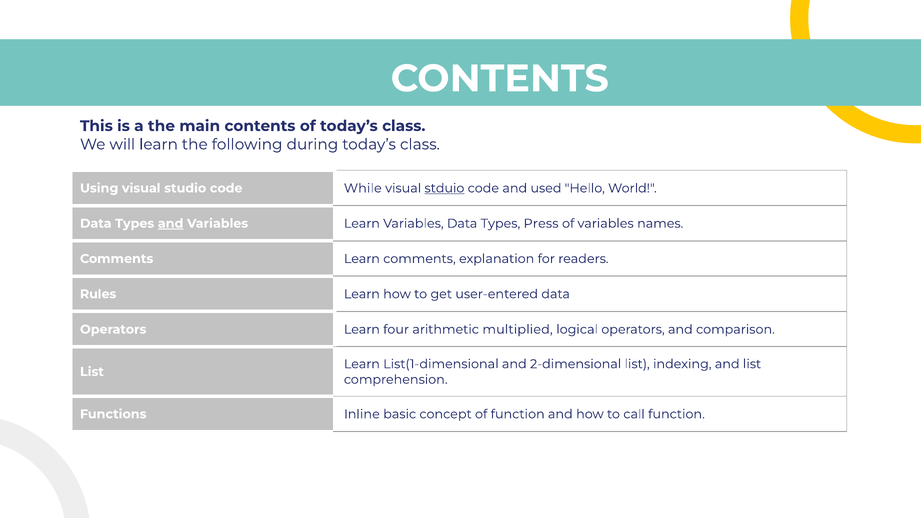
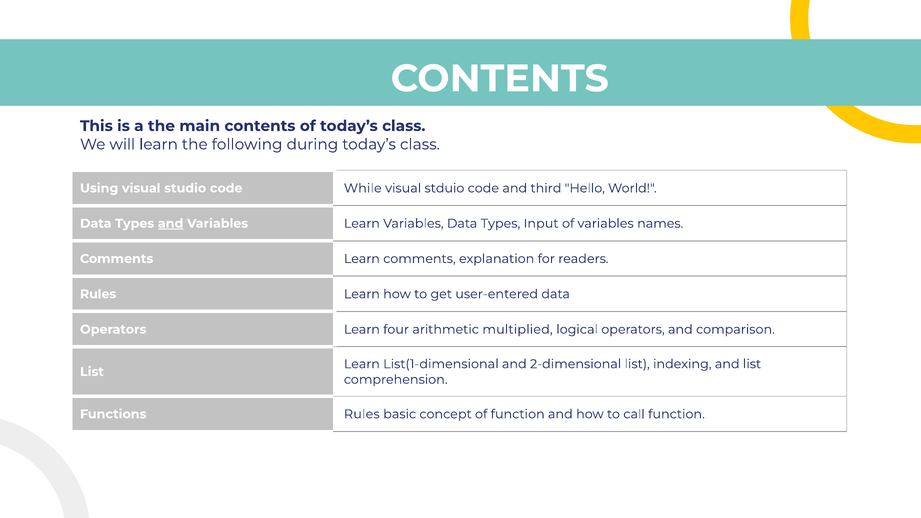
stduio underline: present -> none (444, 188)
used: used -> third (546, 188)
Press: Press -> Input (541, 224)
Functions Inline: Inline -> Rules (362, 414)
